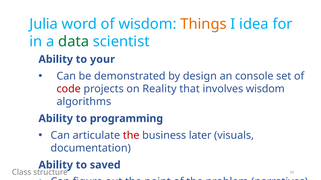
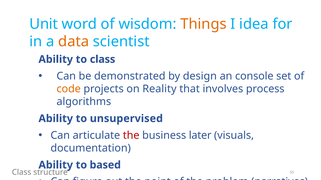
Julia: Julia -> Unit (44, 24)
data colour: green -> orange (74, 42)
to your: your -> class (103, 59)
code colour: red -> orange (69, 89)
involves wisdom: wisdom -> process (265, 89)
programming: programming -> unsupervised (126, 119)
saved: saved -> based (105, 165)
